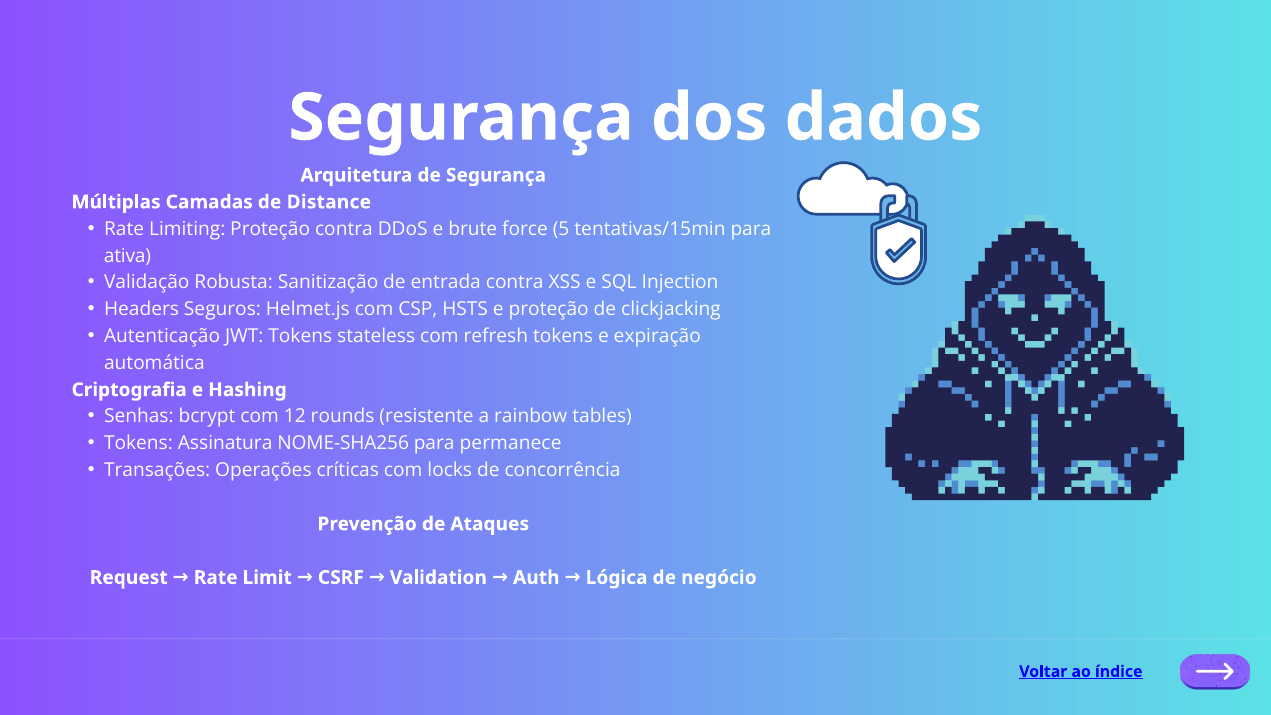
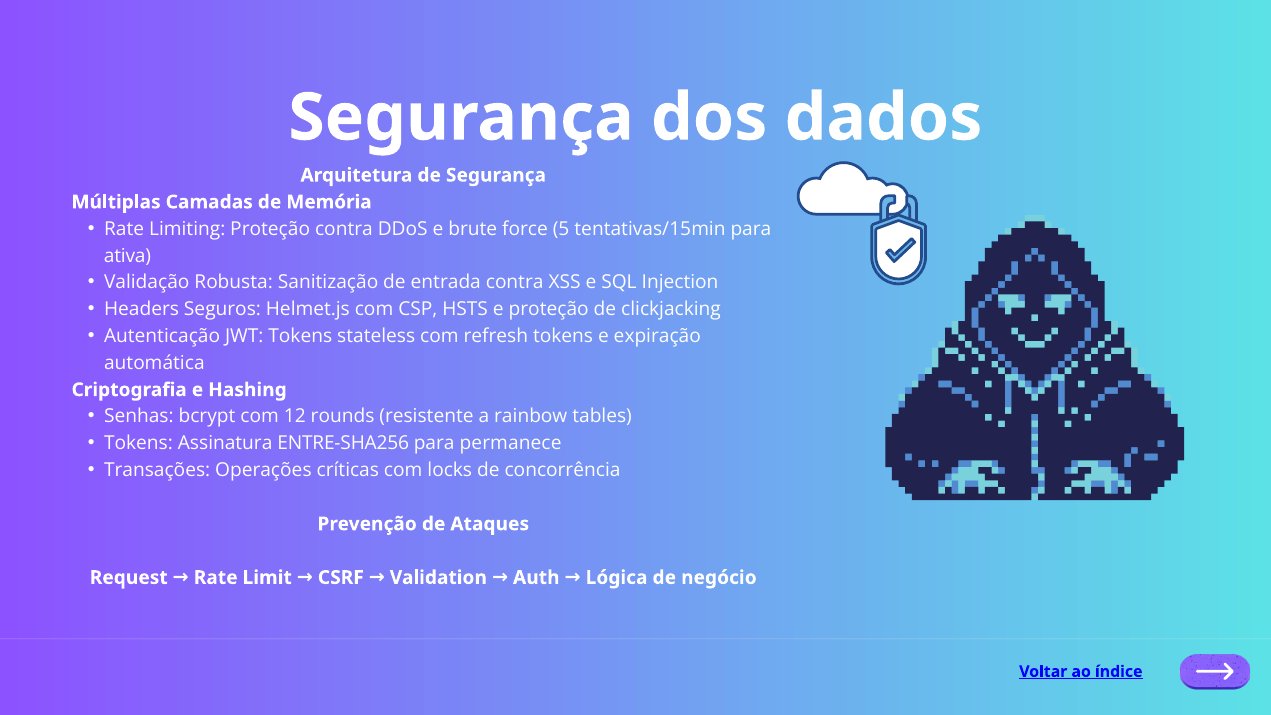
Distance: Distance -> Memória (329, 202)
NOME-SHA256: NOME-SHA256 -> ENTRE-SHA256 (343, 443)
